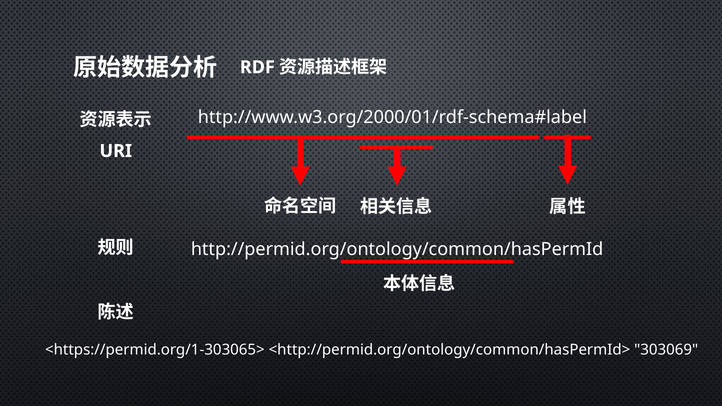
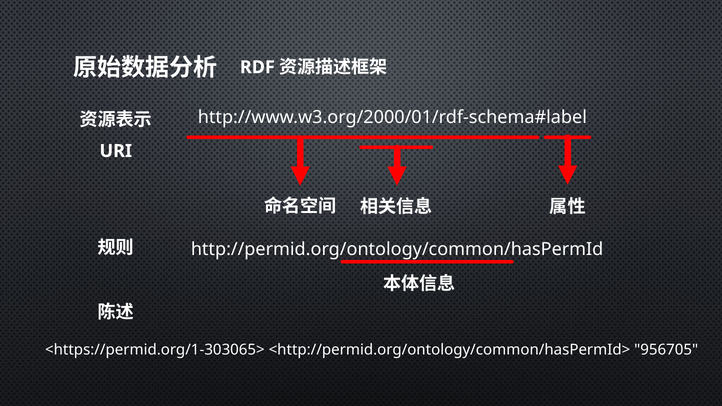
303069: 303069 -> 956705 (666, 350)
